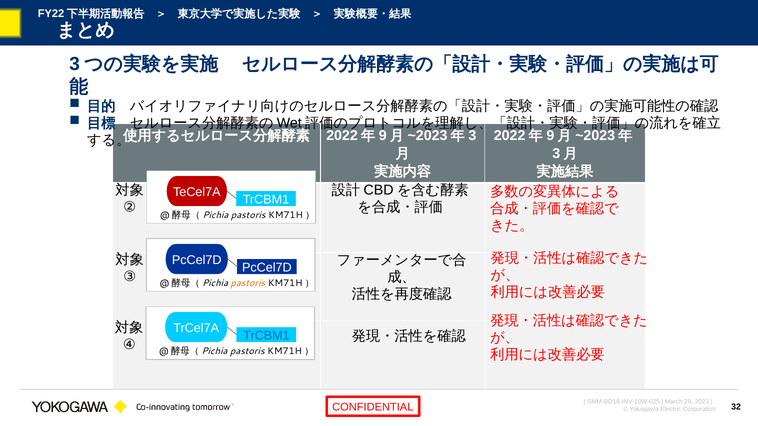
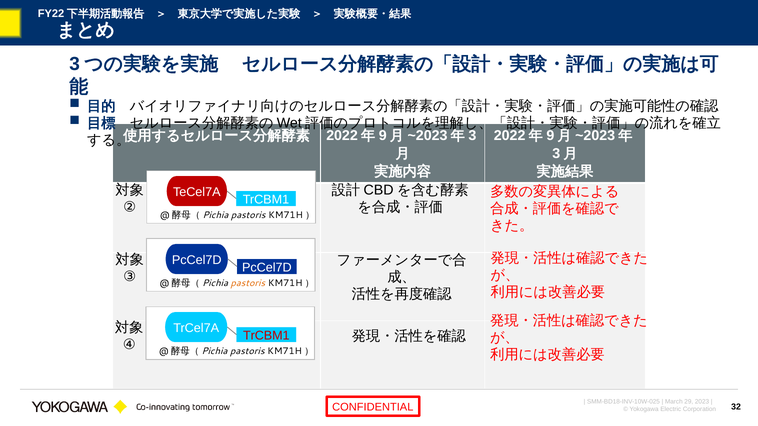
TrCBM1 colour: blue -> red (266, 336)
